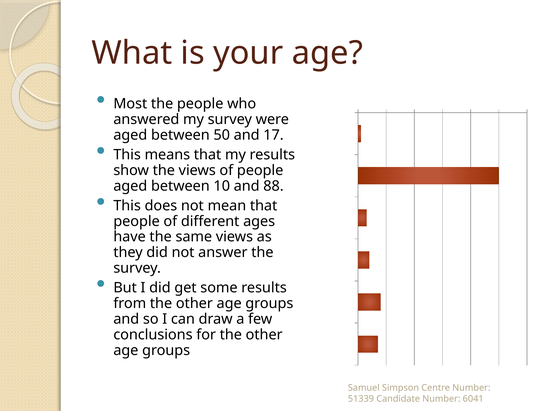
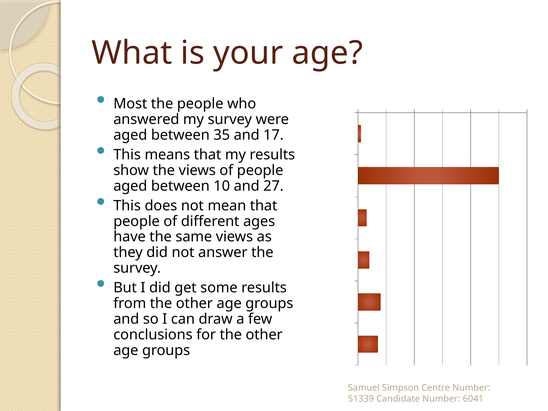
between 50: 50 -> 35 (222, 135)
88: 88 -> 27 (273, 186)
